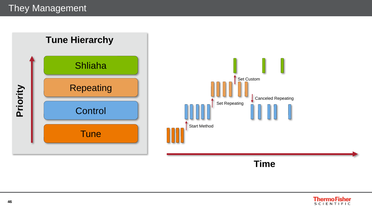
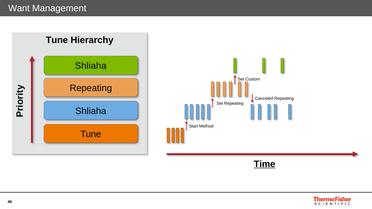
They: They -> Want (19, 8)
Control: Control -> Shliaha (91, 111)
Time underline: none -> present (265, 164)
